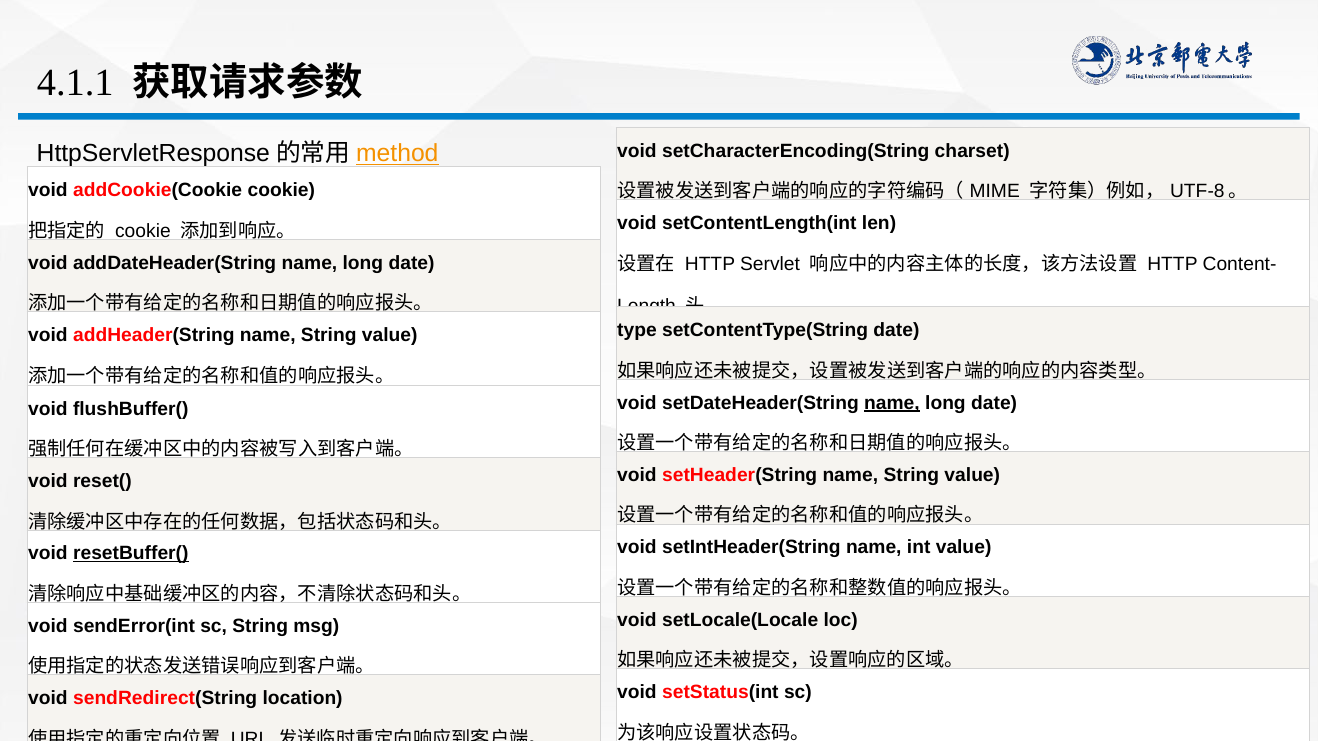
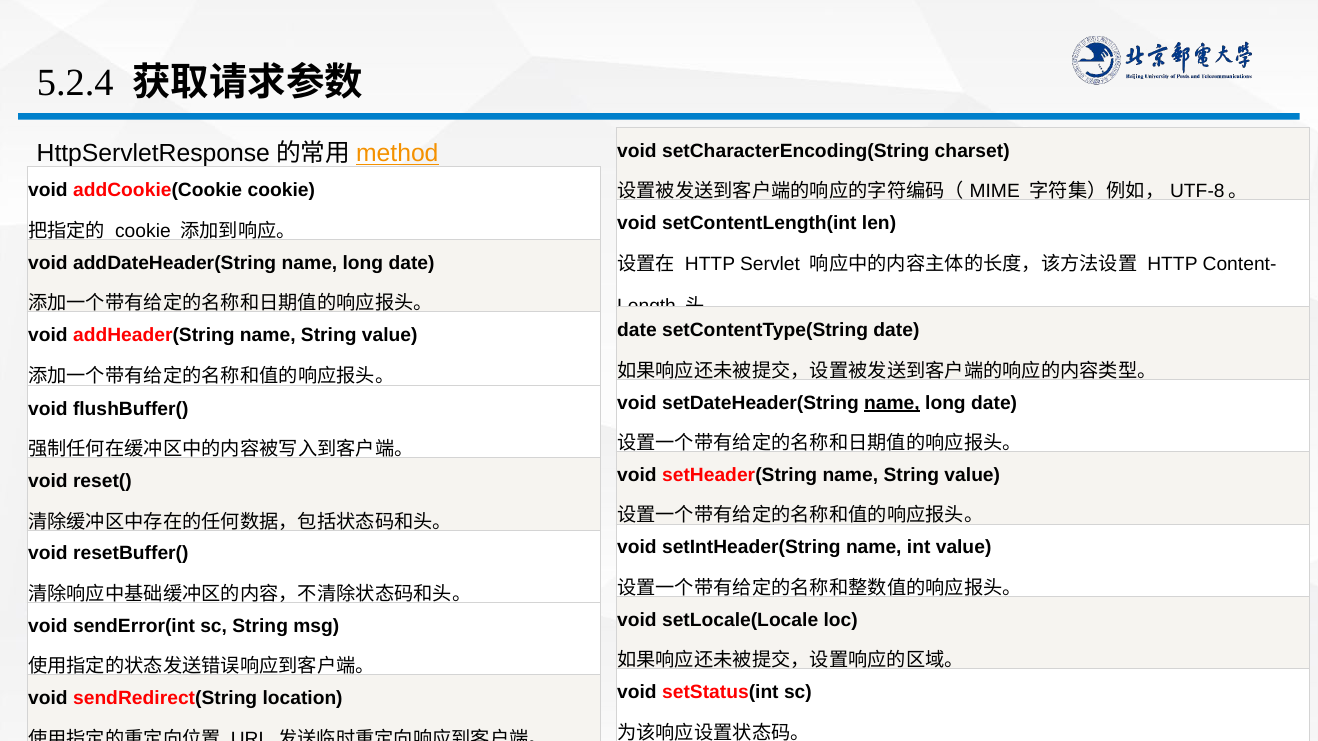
4.1.1: 4.1.1 -> 5.2.4 (75, 83)
type: type -> date (637, 330)
resetBuffer( underline: present -> none (131, 554)
